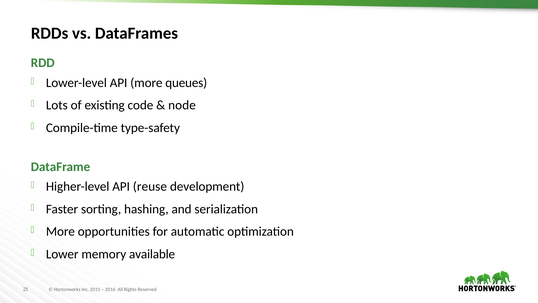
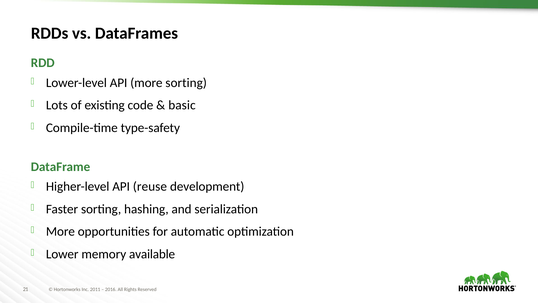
more queues: queues -> sorting (186, 83)
node: node -> basic (182, 105)
